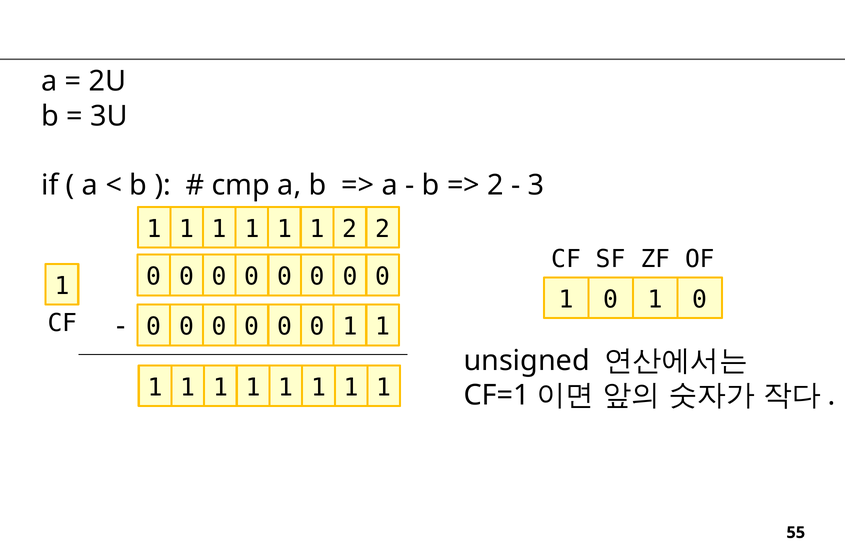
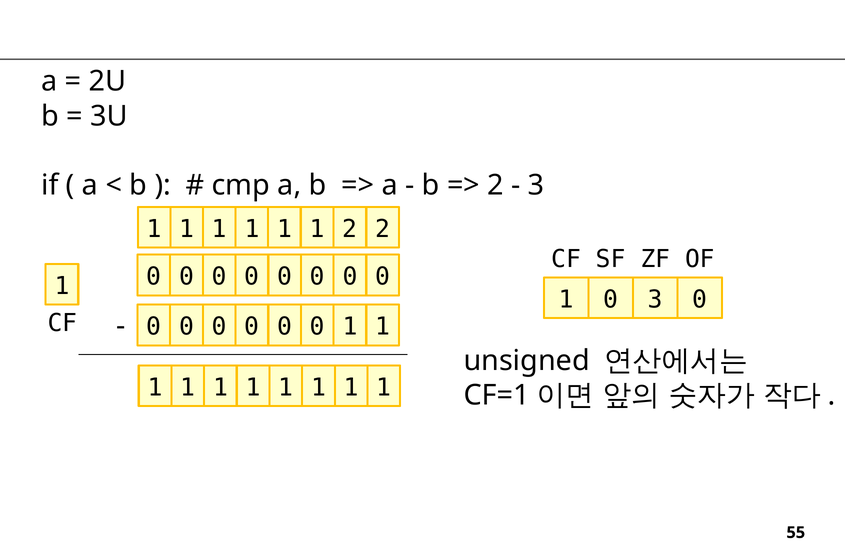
1 0 1: 1 -> 3 (655, 300)
